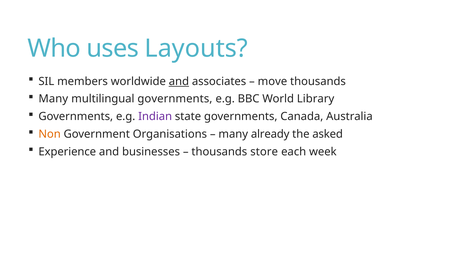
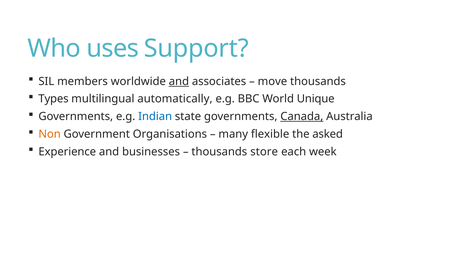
Layouts: Layouts -> Support (196, 48)
Many: Many -> Types (53, 99)
multilingual governments: governments -> automatically (175, 99)
Library: Library -> Unique (316, 99)
Indian colour: purple -> blue (155, 117)
Canada underline: none -> present (302, 117)
already: already -> flexible (270, 134)
